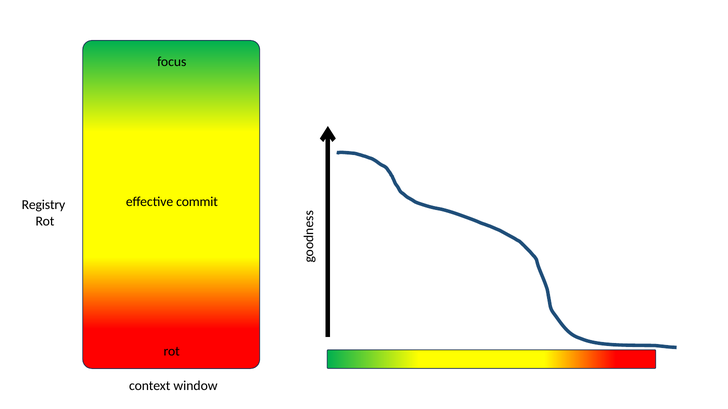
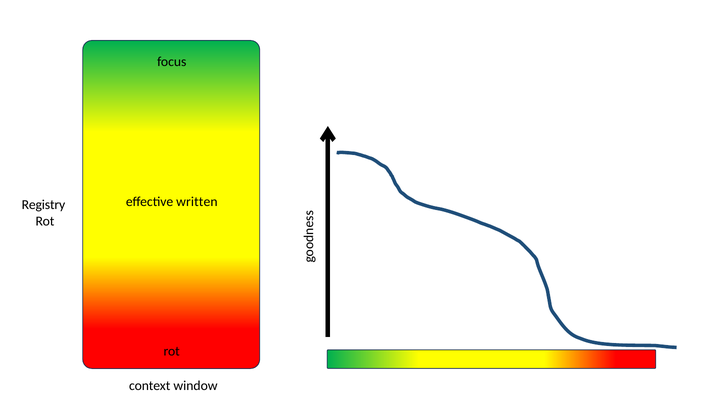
commit: commit -> written (197, 202)
